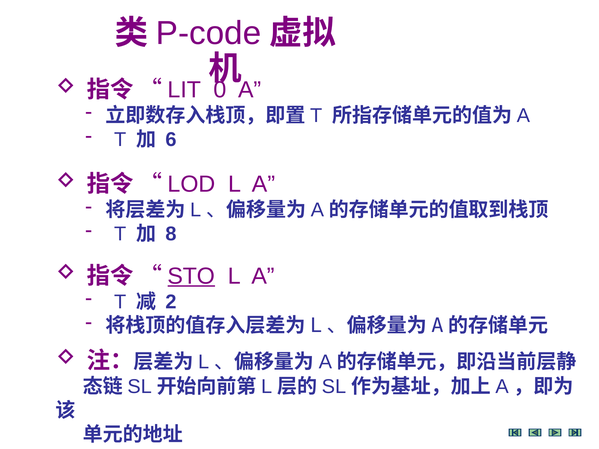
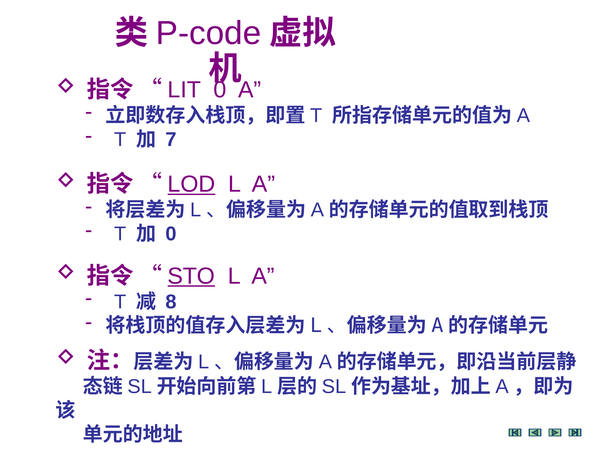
6: 6 -> 7 (171, 140)
LOD underline: none -> present (191, 184)
8: 8 -> 0 (171, 234)
2: 2 -> 8 (171, 302)
